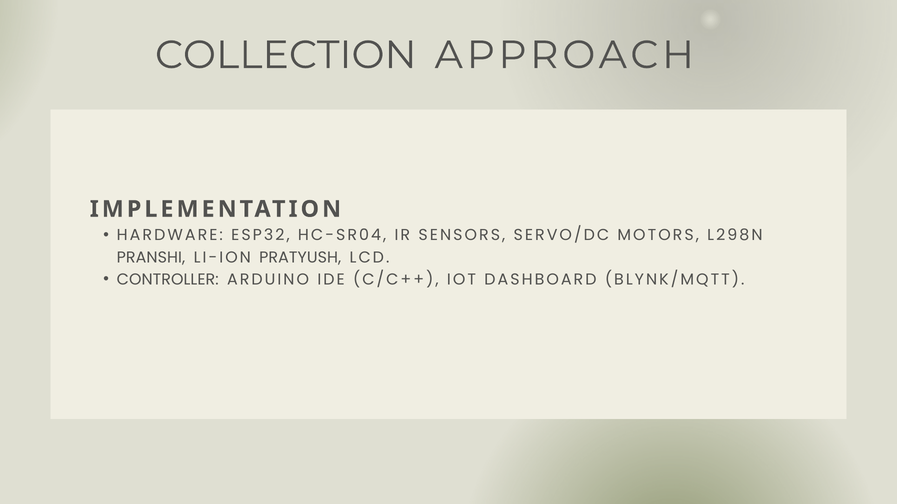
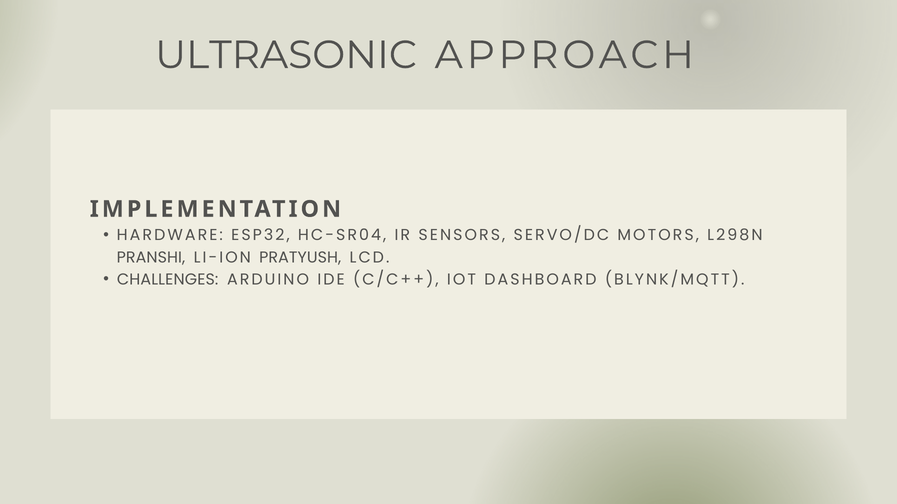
COLLECTION: COLLECTION -> ULTRASONIC (286, 55)
CONTROLLER: CONTROLLER -> CHALLENGES (168, 280)
